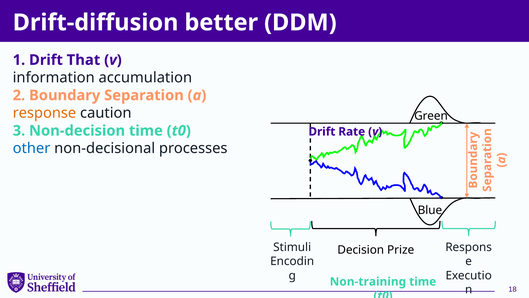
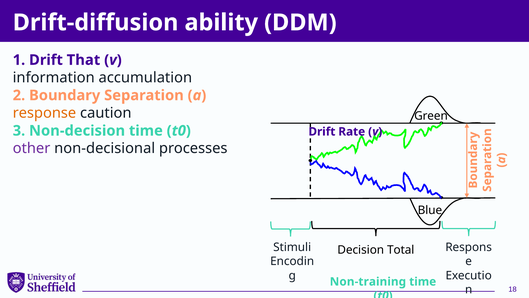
better: better -> ability (221, 23)
other colour: blue -> purple (32, 148)
Prize: Prize -> Total (401, 250)
